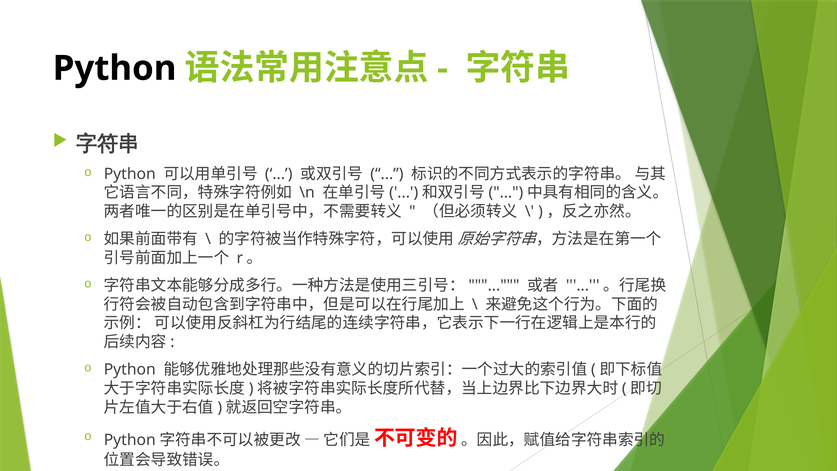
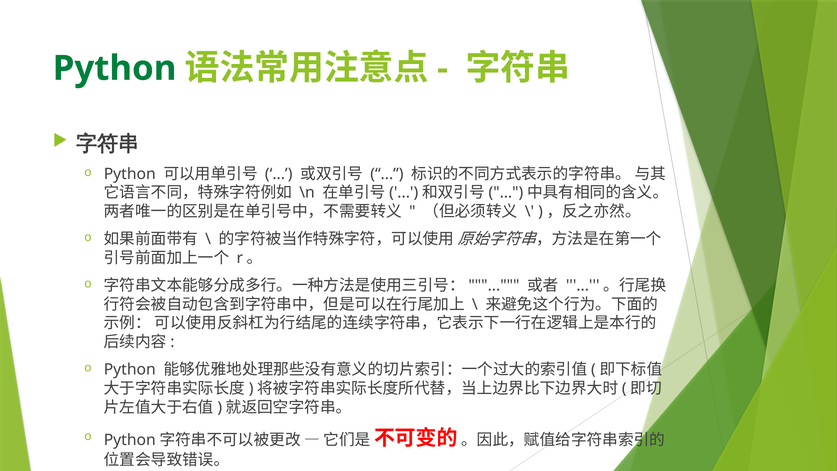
Python colour: black -> green (115, 68)
